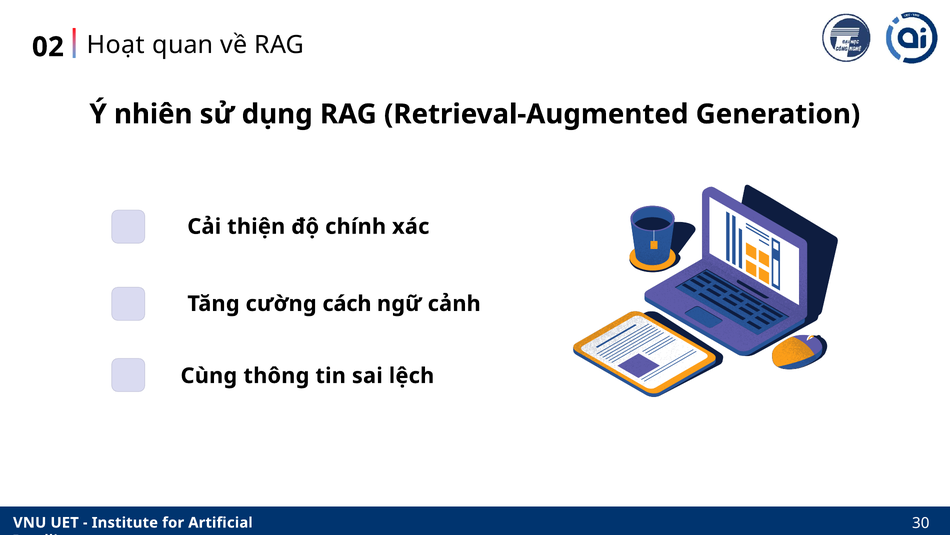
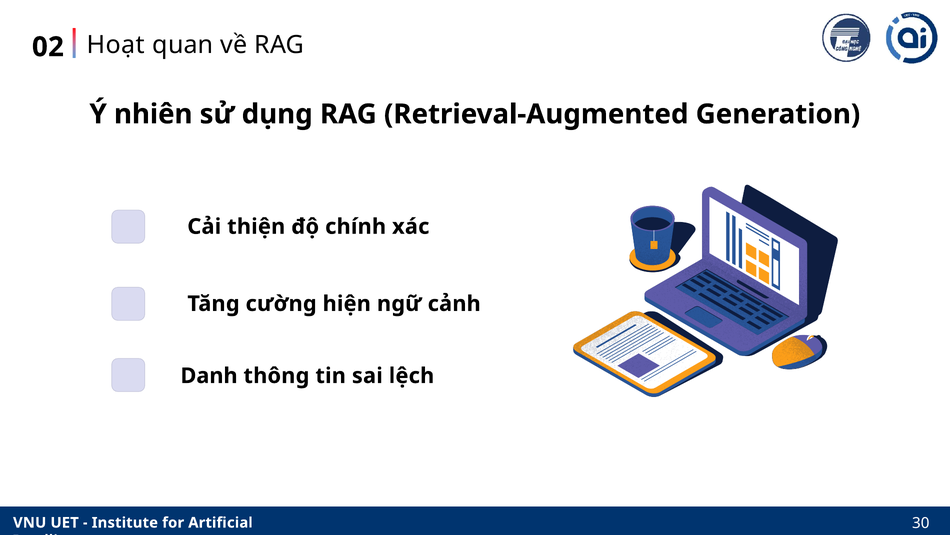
cách: cách -> hiện (347, 303)
Cùng: Cùng -> Danh (209, 375)
